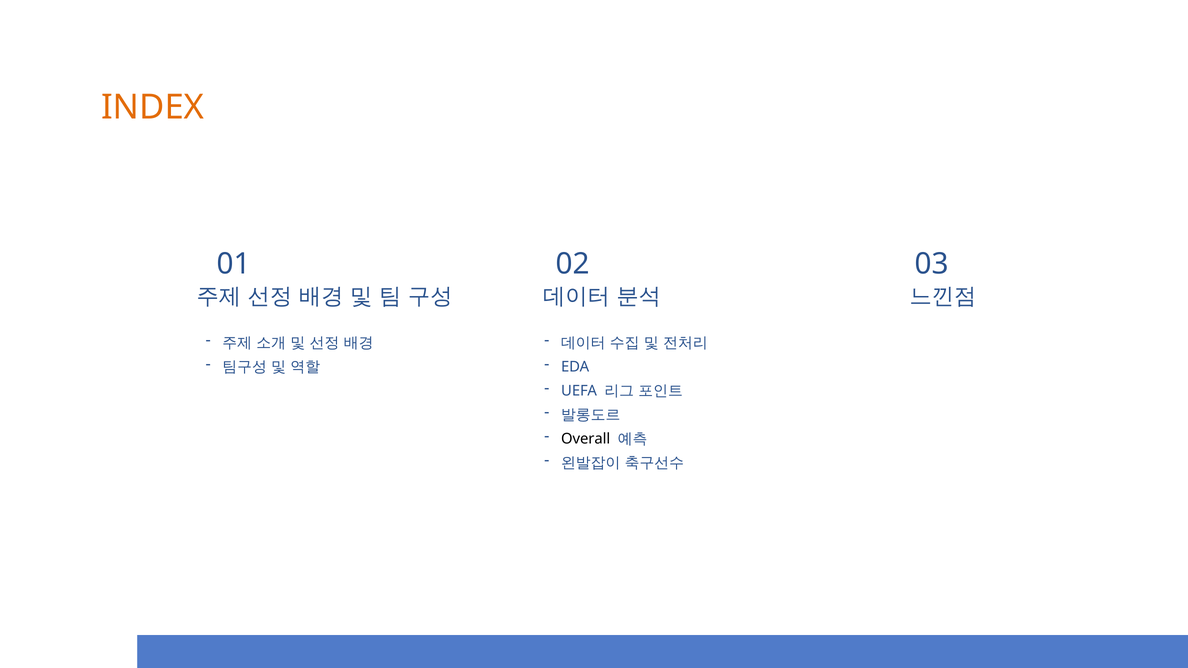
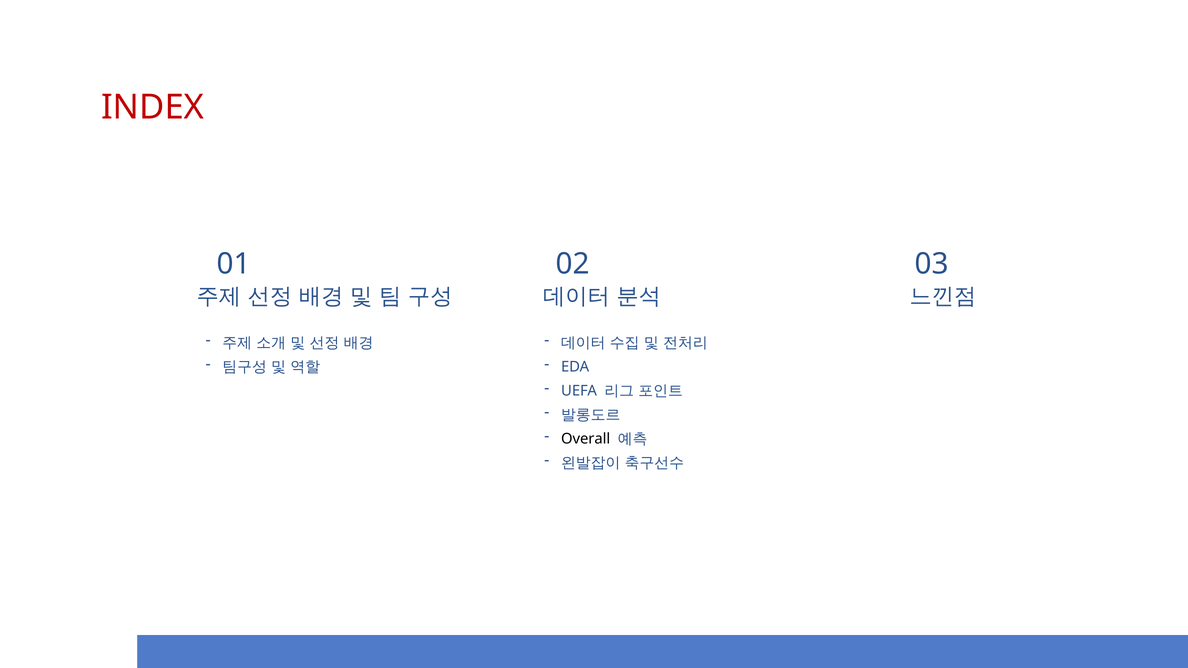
INDEX colour: orange -> red (153, 107)
